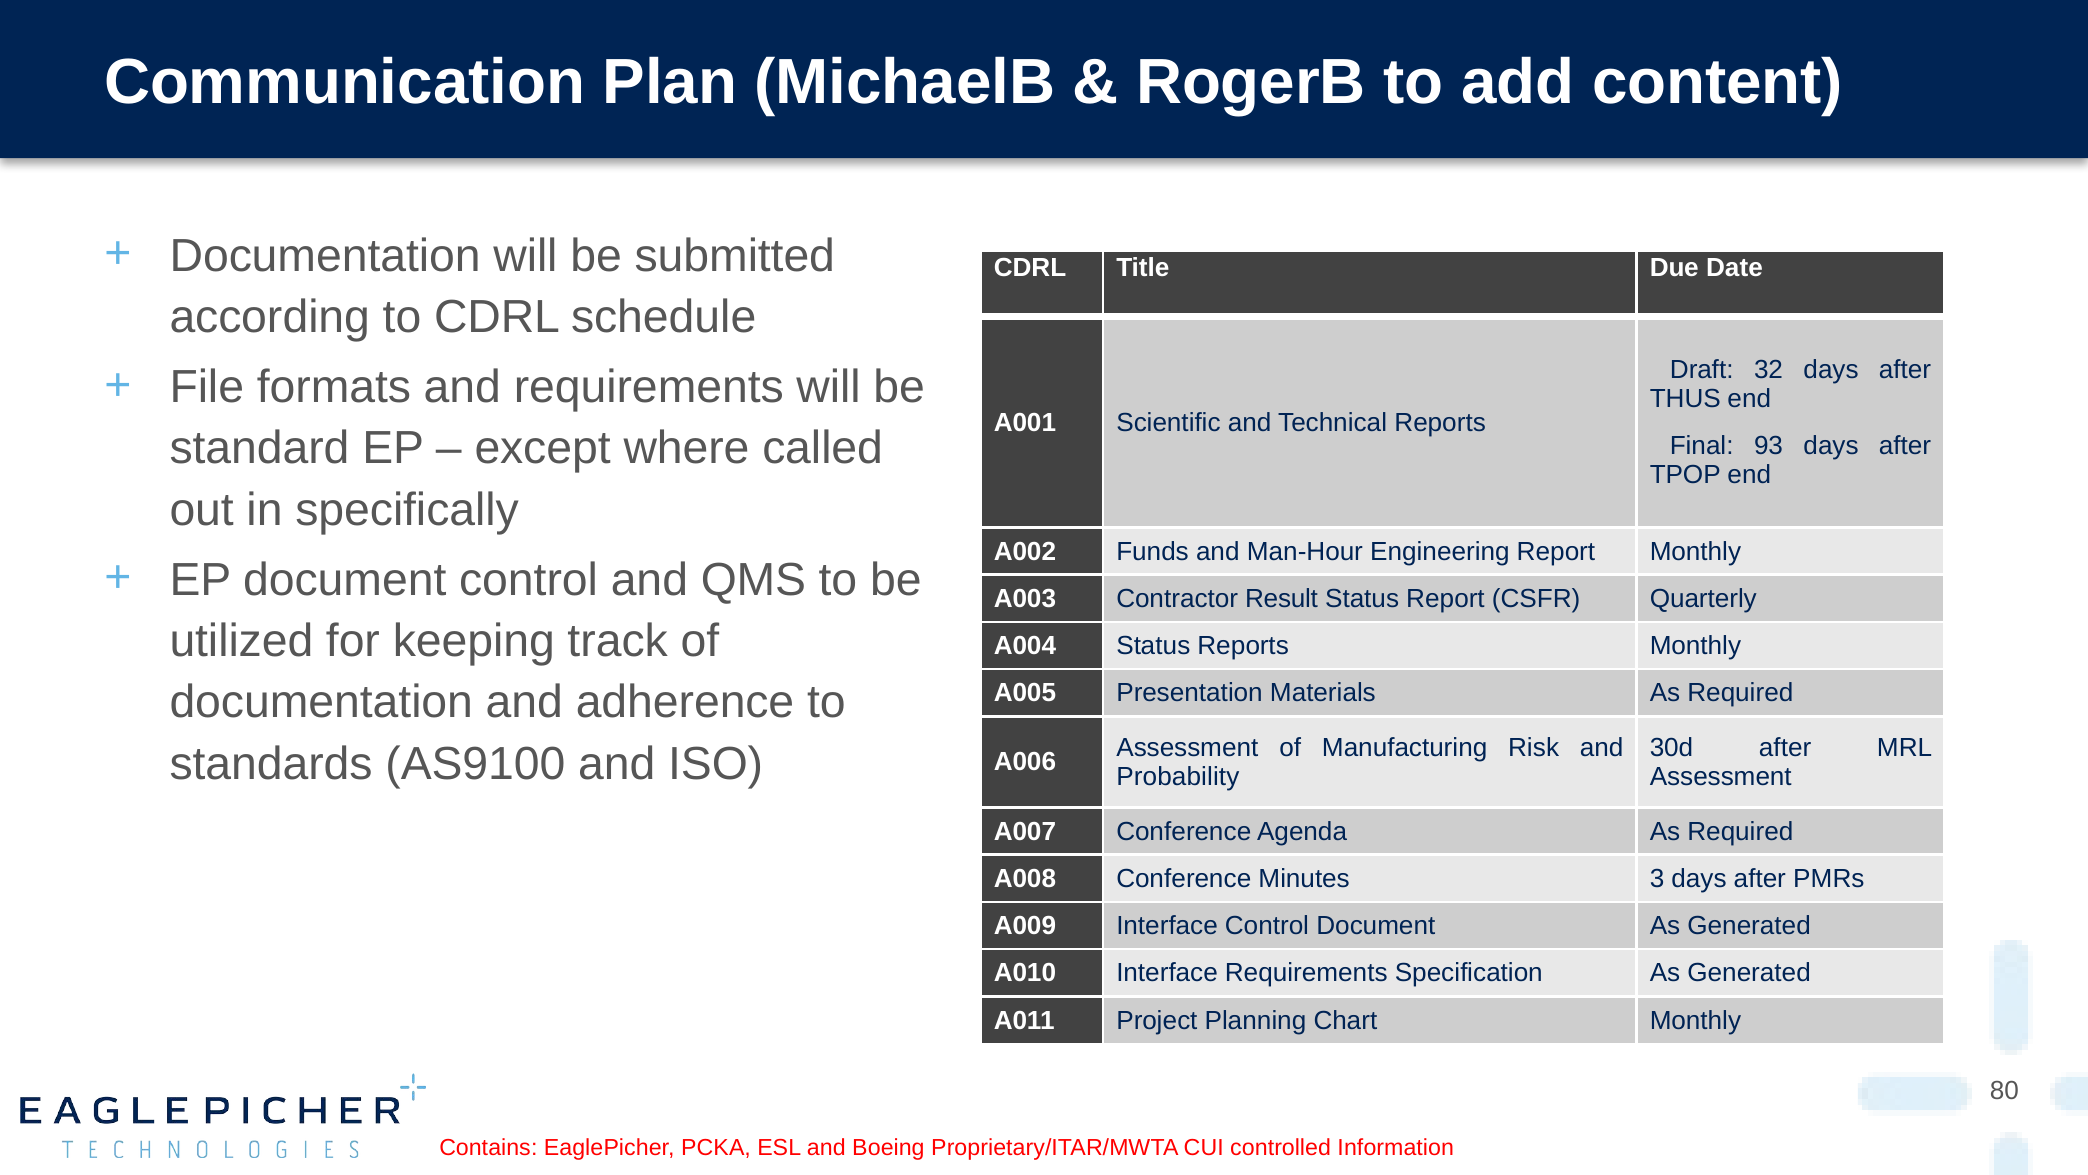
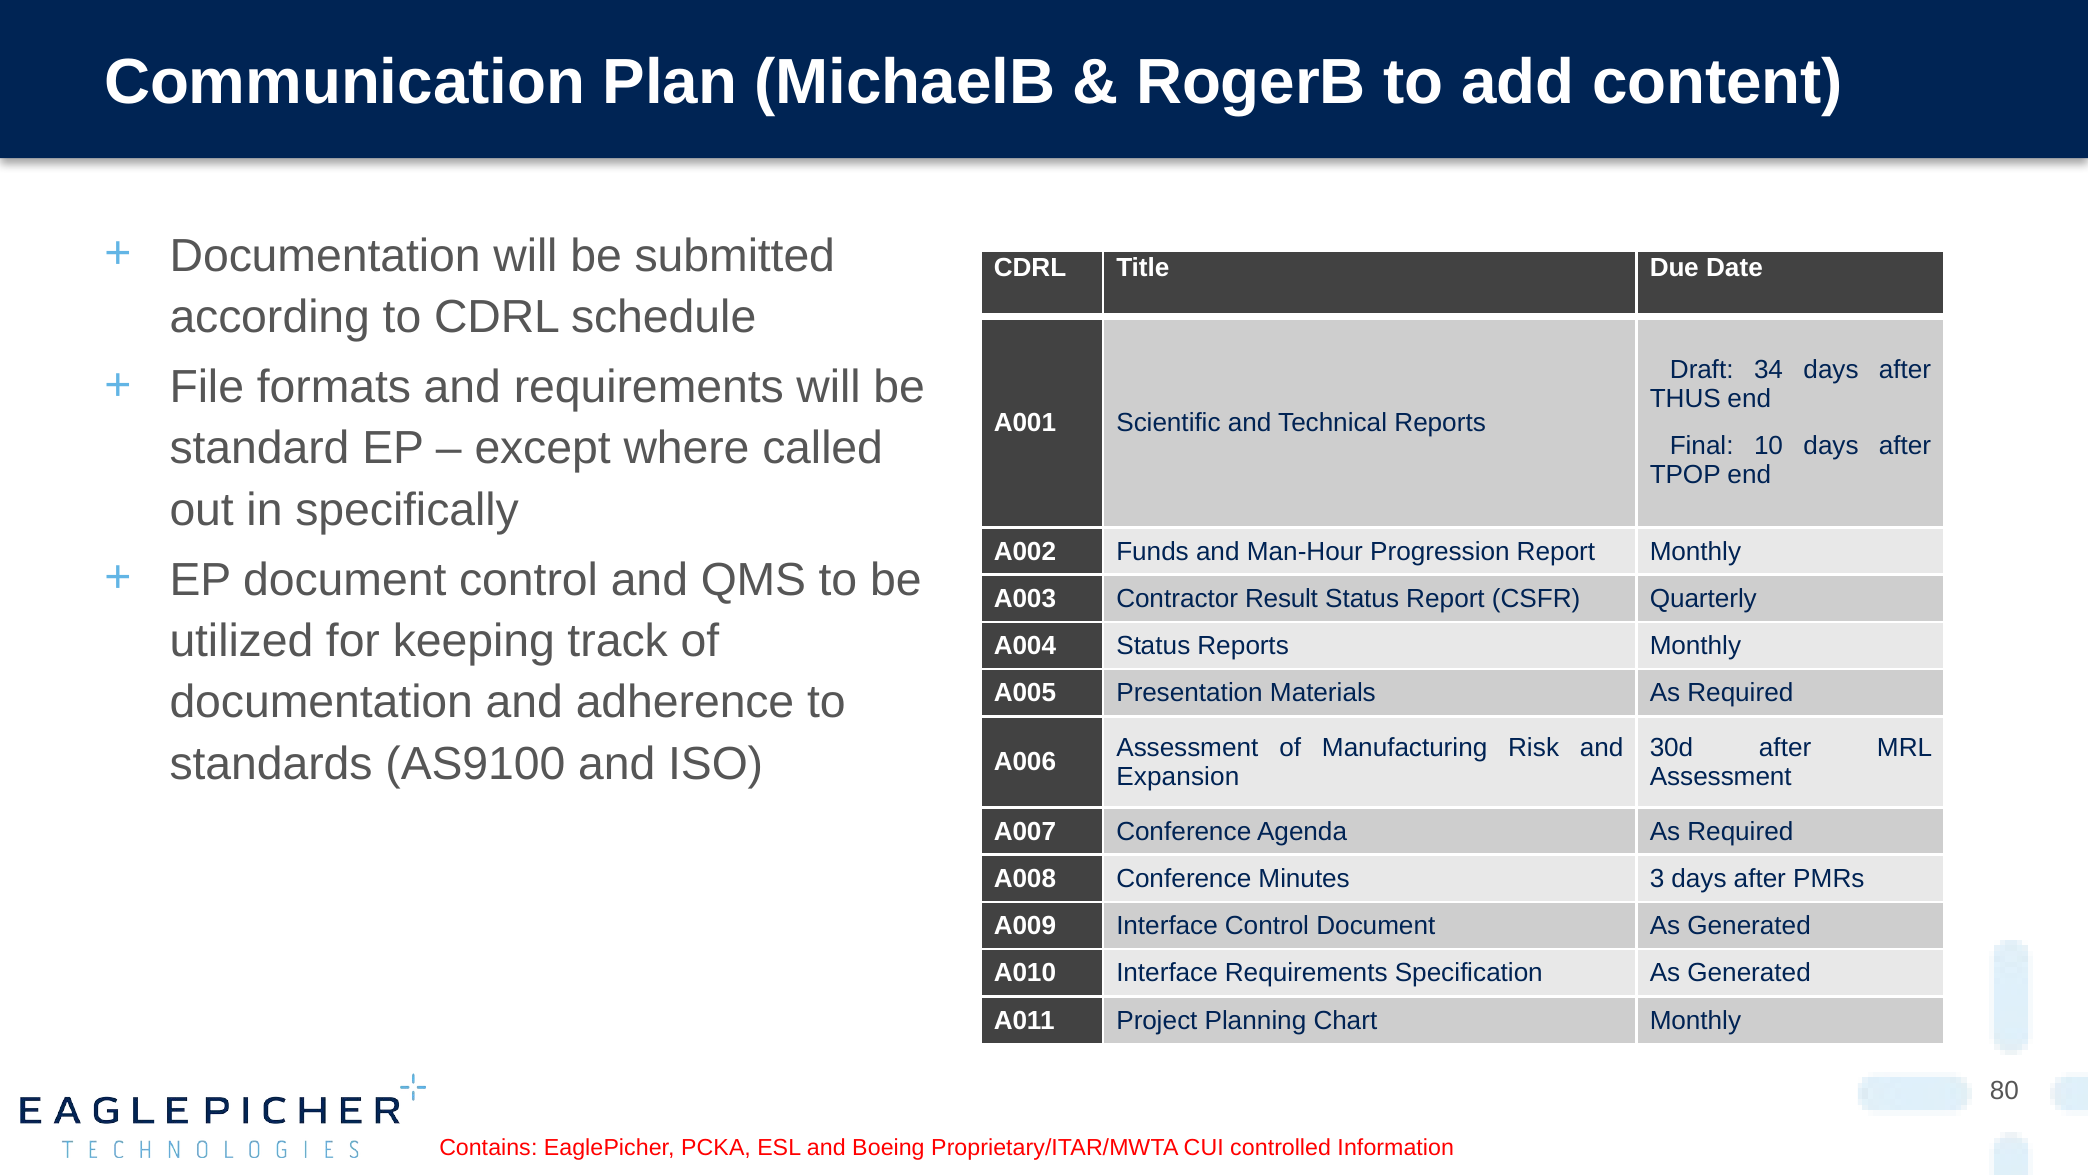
32: 32 -> 34 (1769, 370)
93: 93 -> 10 (1769, 446)
Engineering: Engineering -> Progression (1440, 551)
Probability: Probability -> Expansion (1178, 777)
